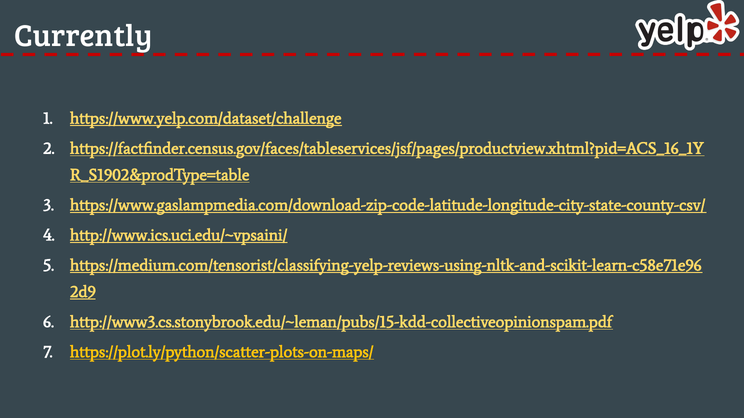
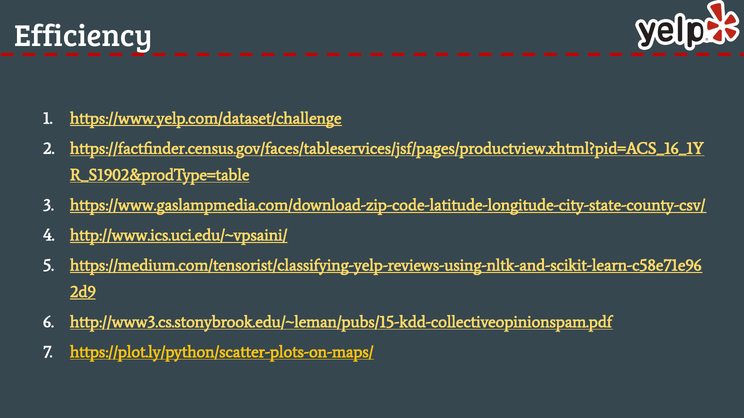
Currently: Currently -> Efficiency (83, 36)
